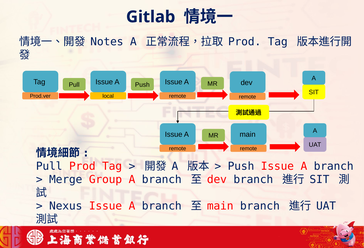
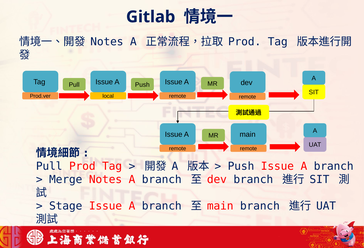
Merge Group: Group -> Notes (105, 179)
Nexus: Nexus -> Stage (66, 206)
